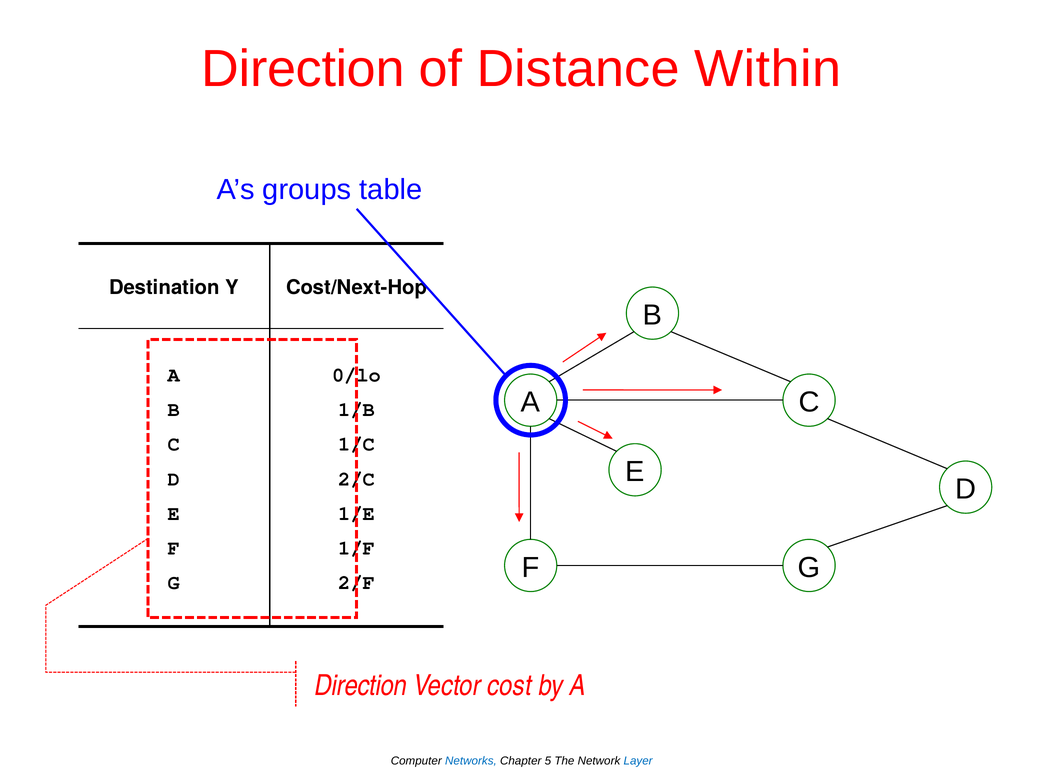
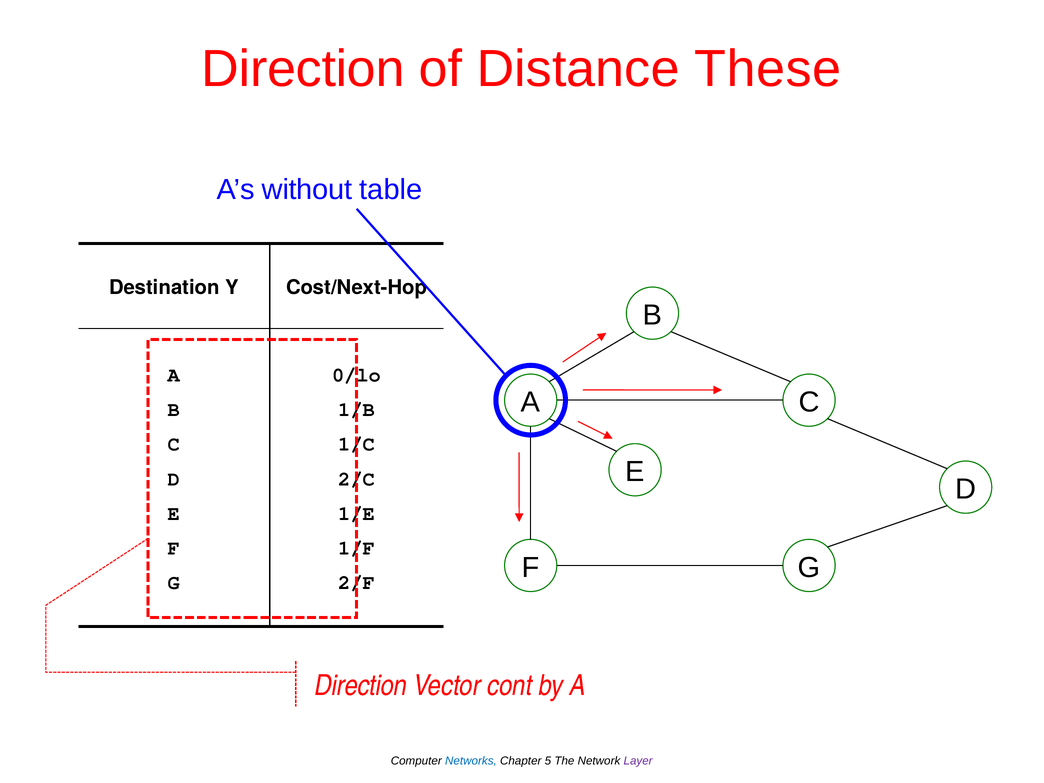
Within: Within -> These (768, 69)
groups: groups -> without (307, 190)
cost: cost -> cont (510, 686)
Layer colour: blue -> purple (638, 761)
